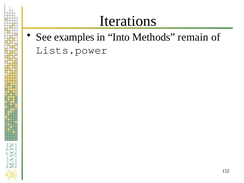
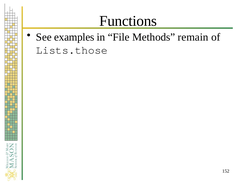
Iterations: Iterations -> Functions (128, 21)
Into: Into -> File (119, 37)
Lists.power: Lists.power -> Lists.those (72, 50)
